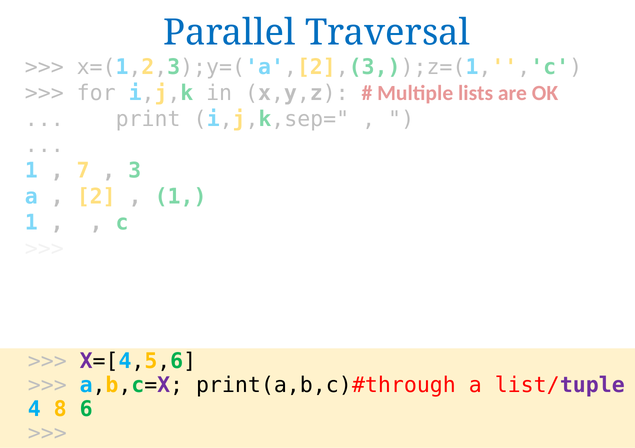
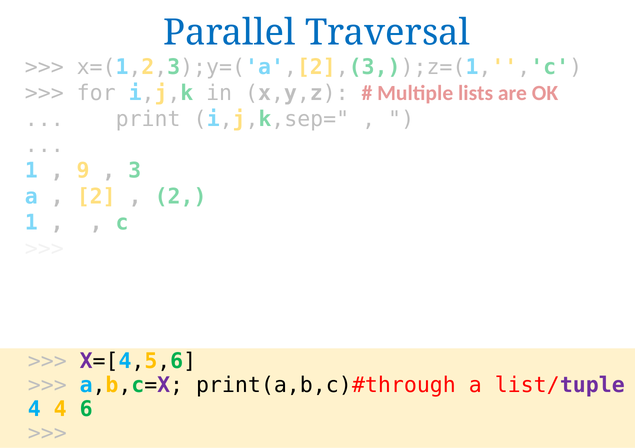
7: 7 -> 9 (83, 171)
1: 1 -> 2 (181, 196)
4 8: 8 -> 4 (60, 409)
